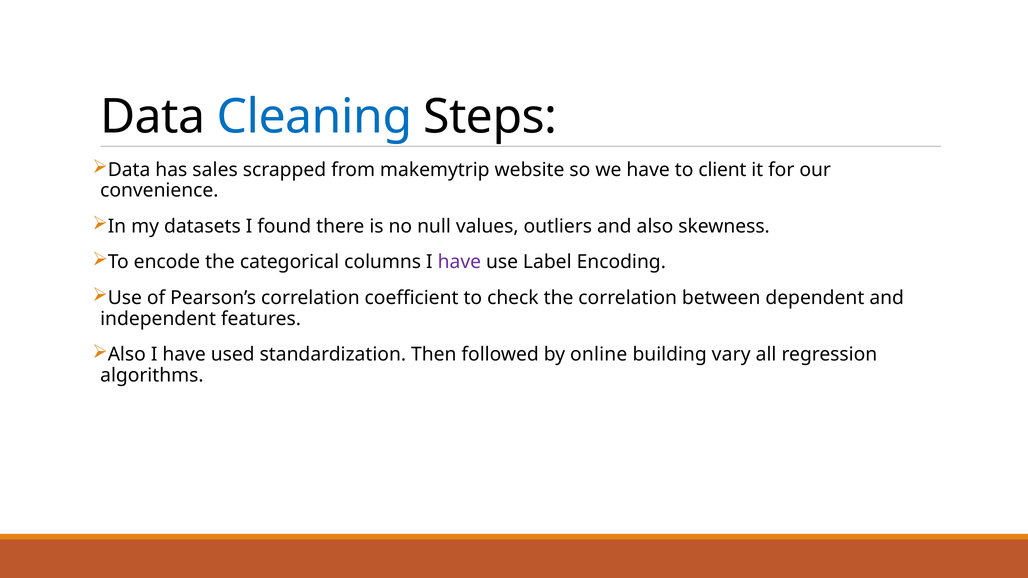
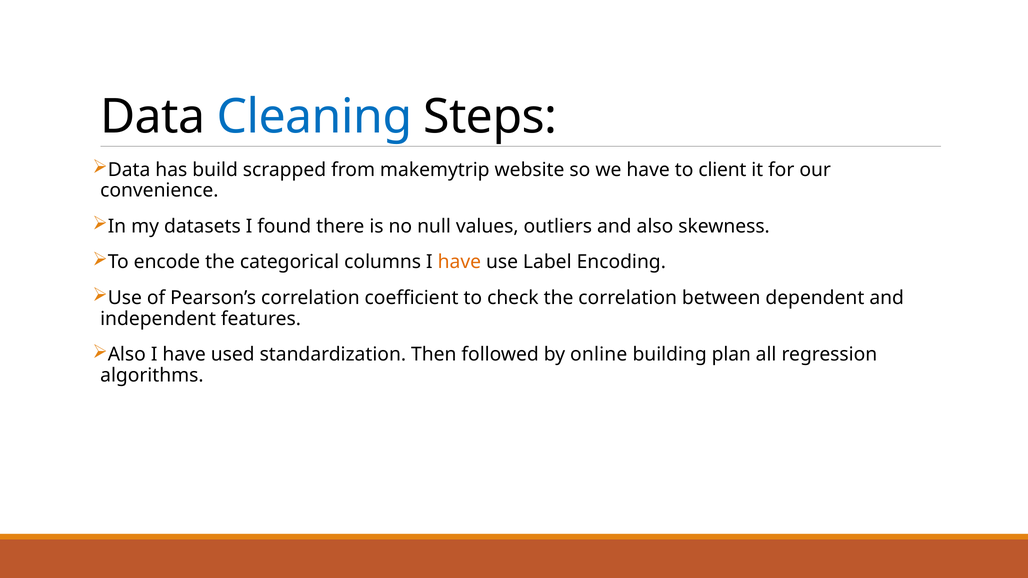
sales: sales -> build (215, 170)
have colour: purple -> orange (459, 262)
vary: vary -> plan (731, 355)
